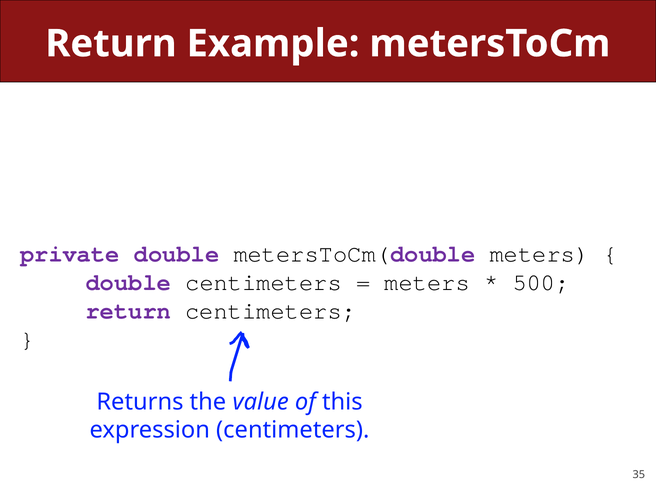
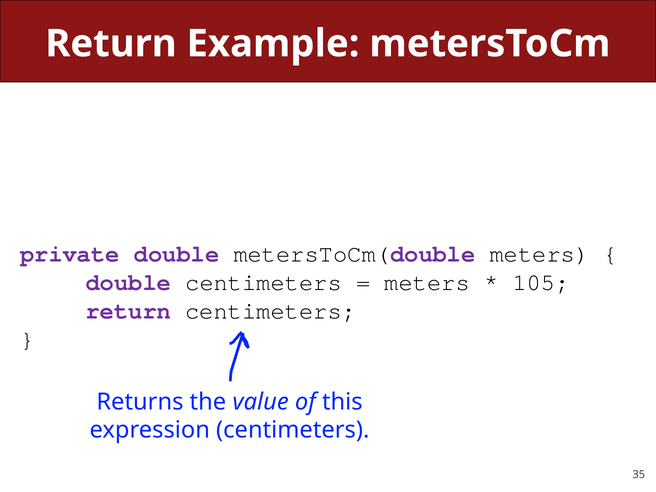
500: 500 -> 105 (541, 283)
